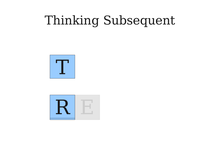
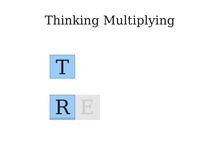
Subsequent: Subsequent -> Multiplying (139, 21)
